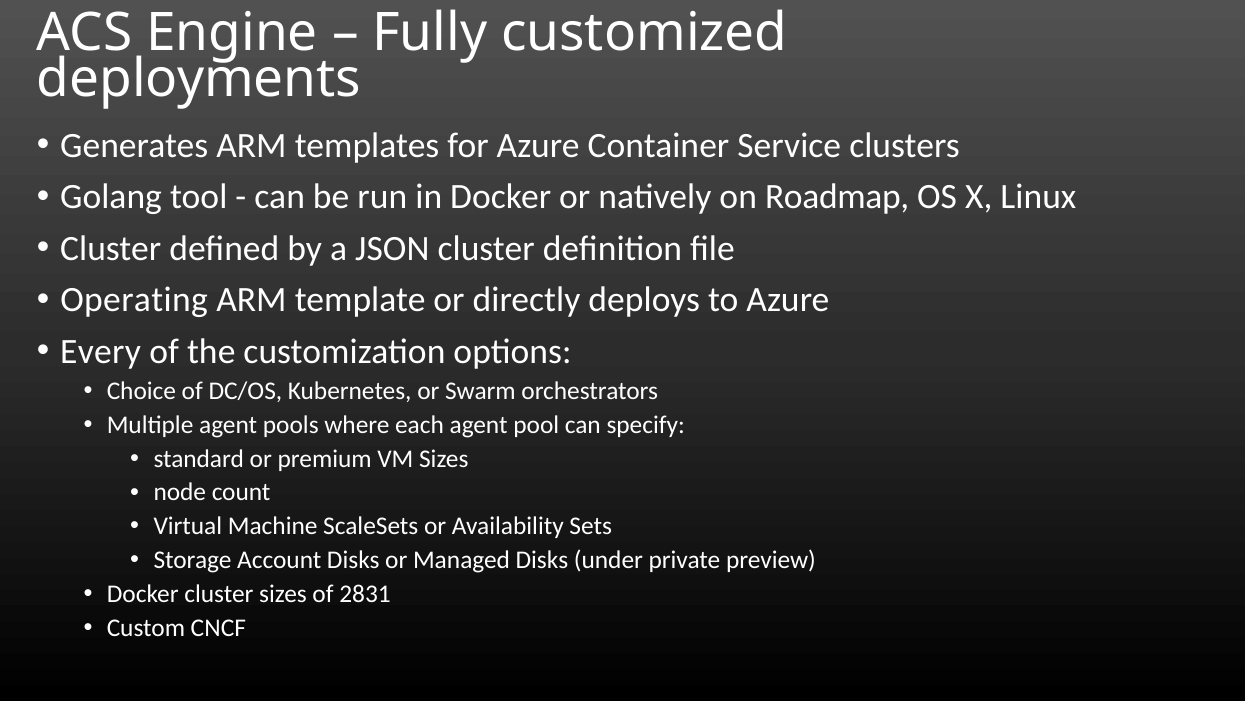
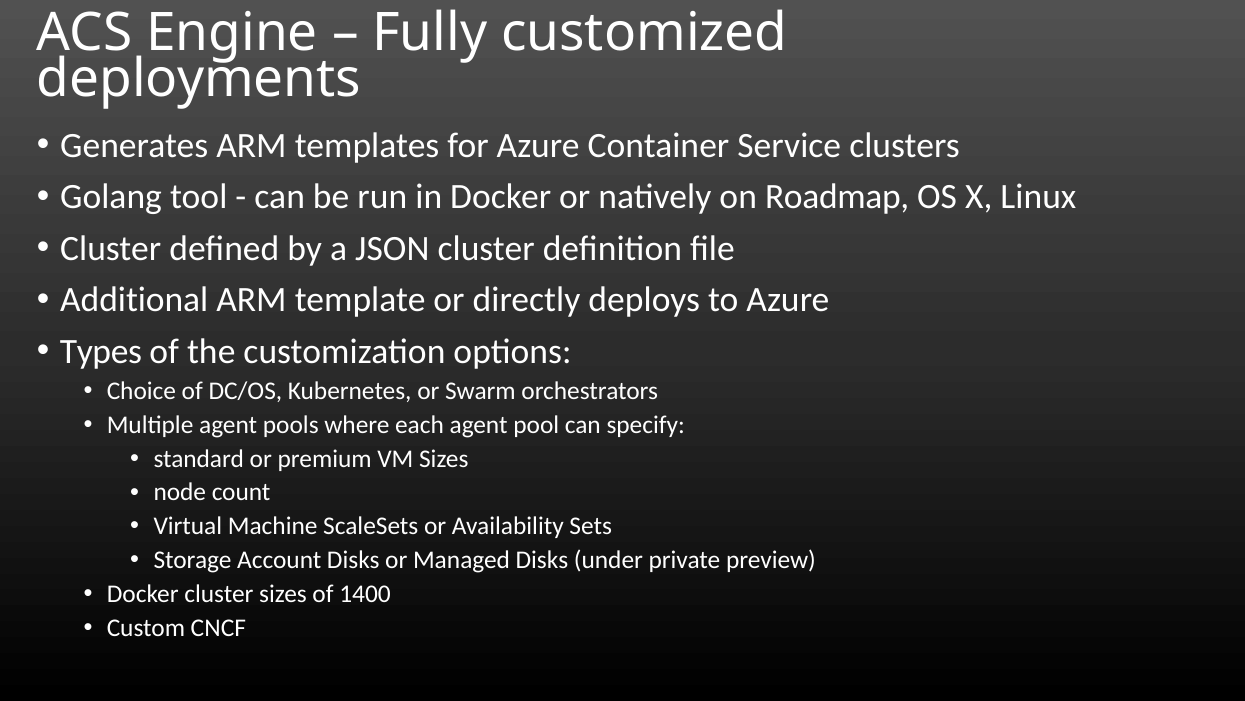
Operating: Operating -> Additional (134, 300)
Every: Every -> Types (101, 351)
2831: 2831 -> 1400 (365, 594)
